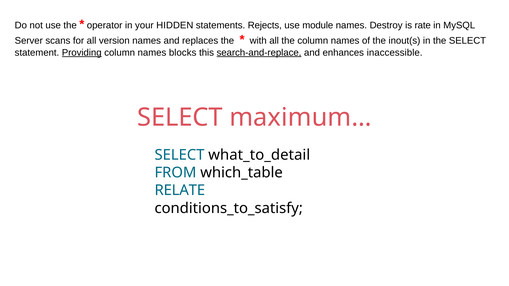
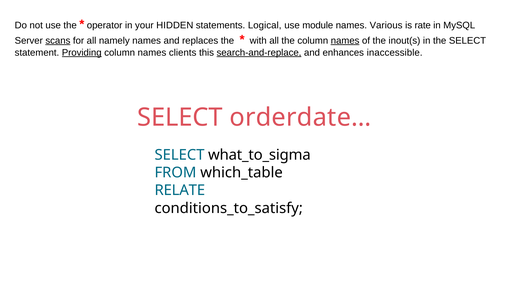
Rejects: Rejects -> Logical (265, 25)
Destroy: Destroy -> Various (386, 25)
scans underline: none -> present (58, 41)
version: version -> namely (114, 41)
names underline: none -> present (345, 41)
blocks: blocks -> clients (183, 53)
maximum…: maximum… -> orderdate… (300, 118)
what_to_detail: what_to_detail -> what_to_sigma (259, 155)
